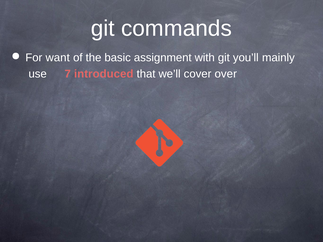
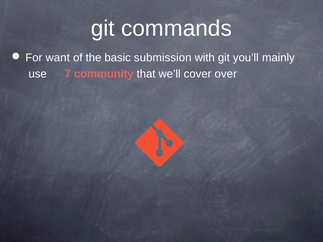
assignment: assignment -> submission (163, 58)
introduced: introduced -> community (104, 74)
